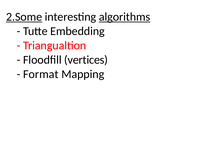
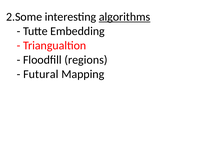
2.Some underline: present -> none (24, 17)
vertices: vertices -> regions (86, 60)
Format: Format -> Futural (41, 74)
